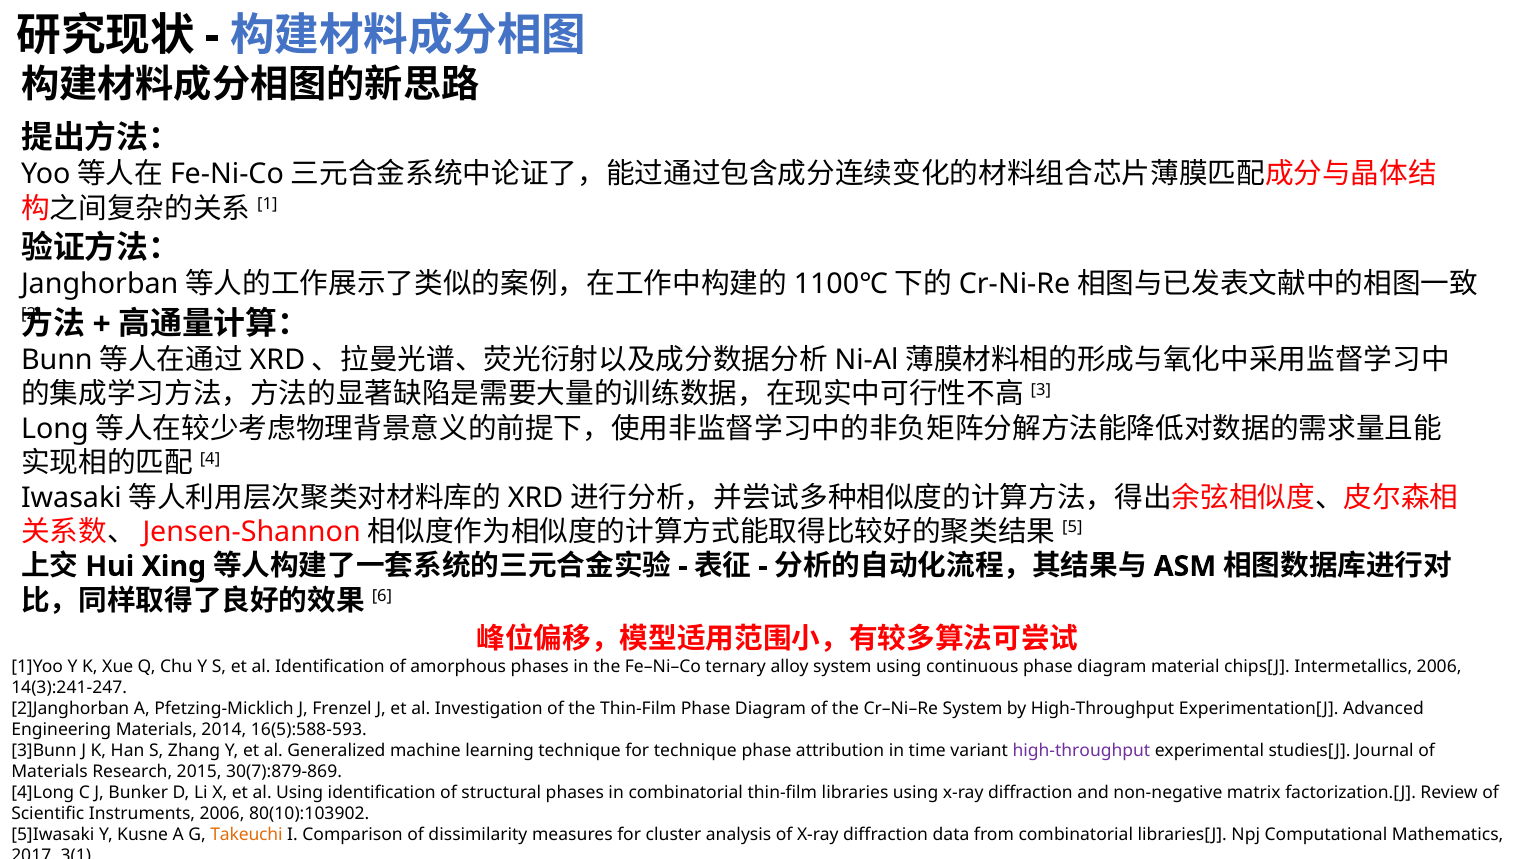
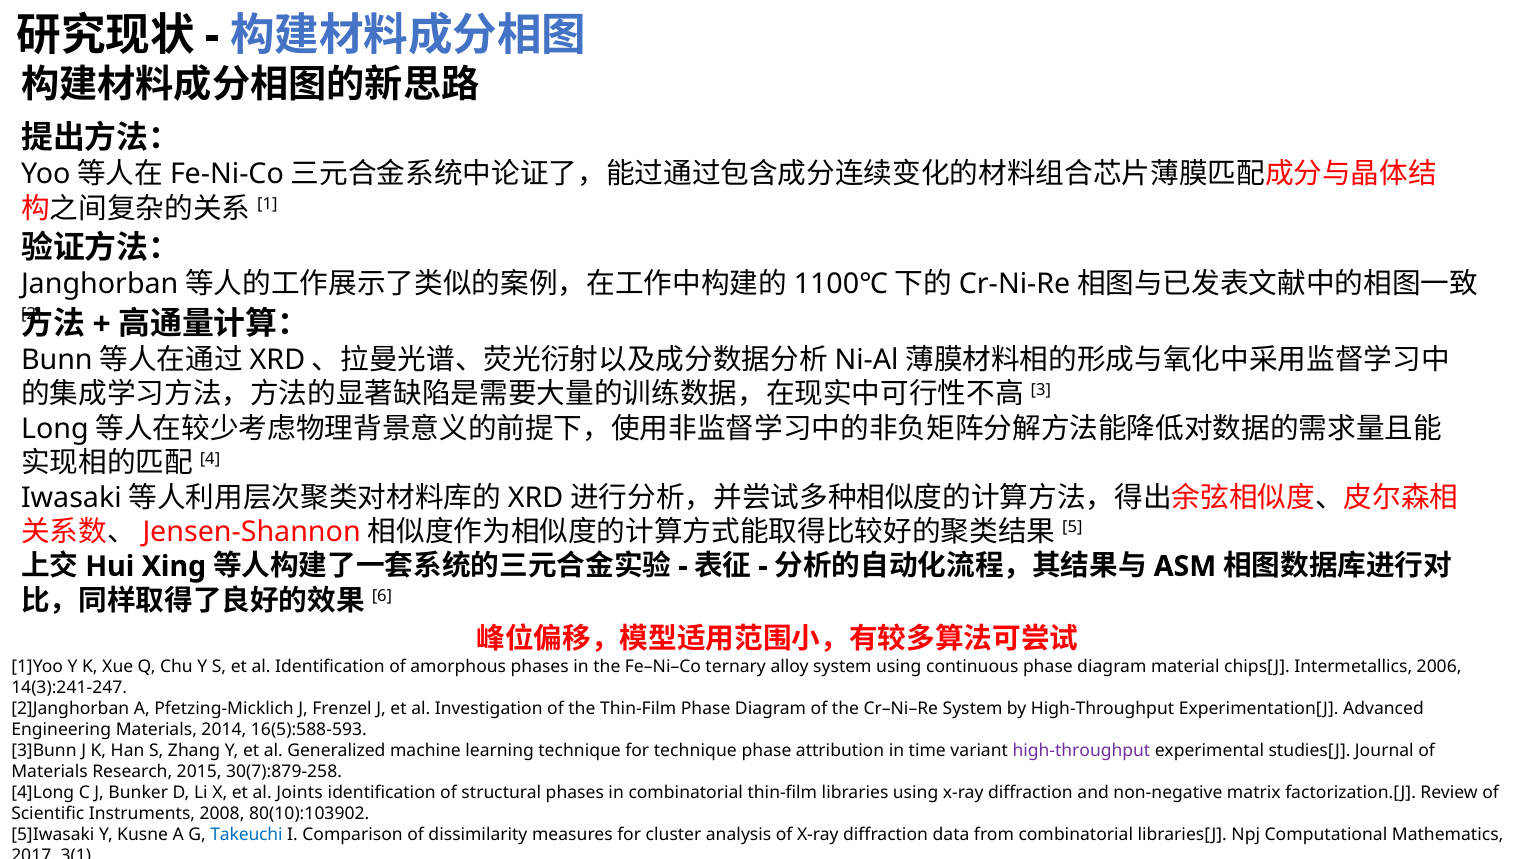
30(7):879-869: 30(7):879-869 -> 30(7):879-258 (284, 773)
al Using: Using -> Joints (300, 794)
Instruments 2006: 2006 -> 2008 (222, 815)
Takeuchi colour: orange -> blue (247, 836)
